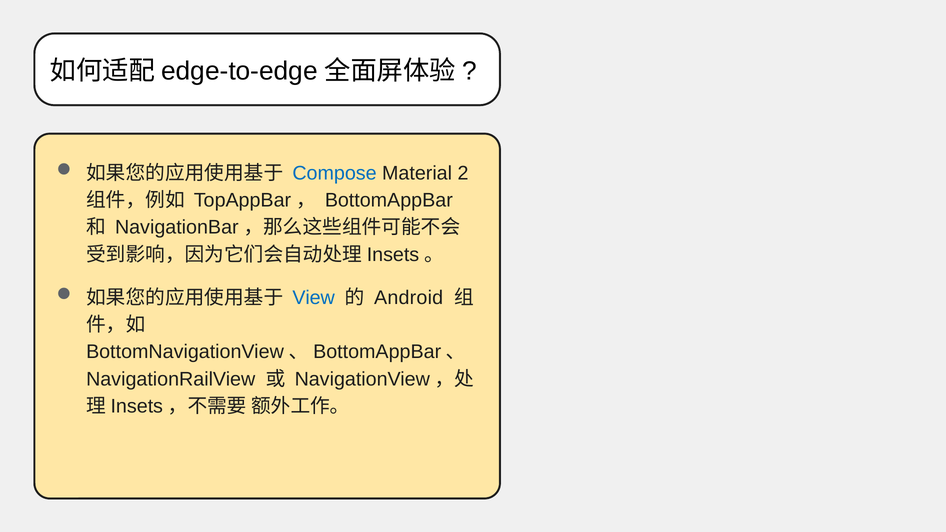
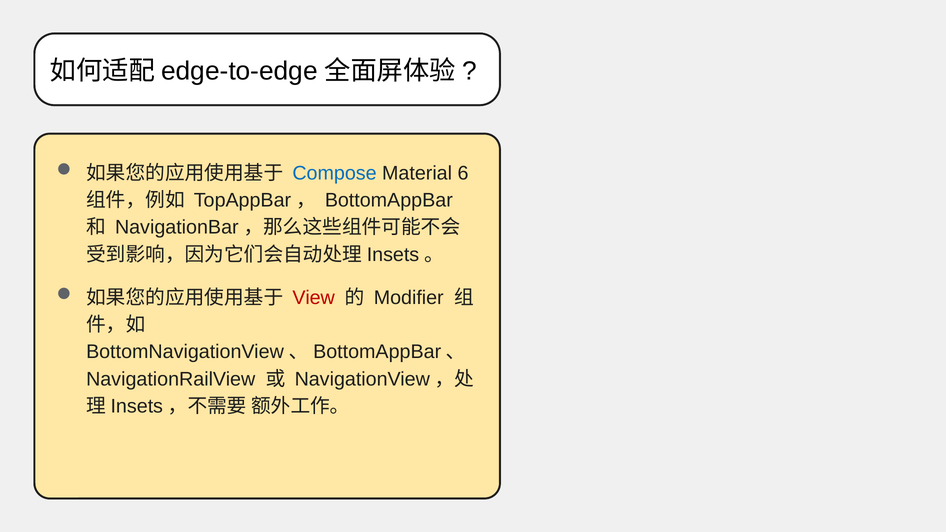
2: 2 -> 6 (463, 173)
View colour: blue -> red (314, 298)
Android: Android -> Modifier (409, 298)
